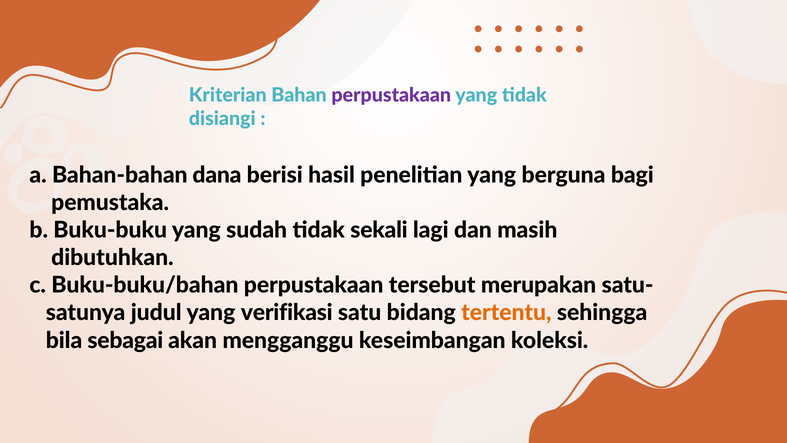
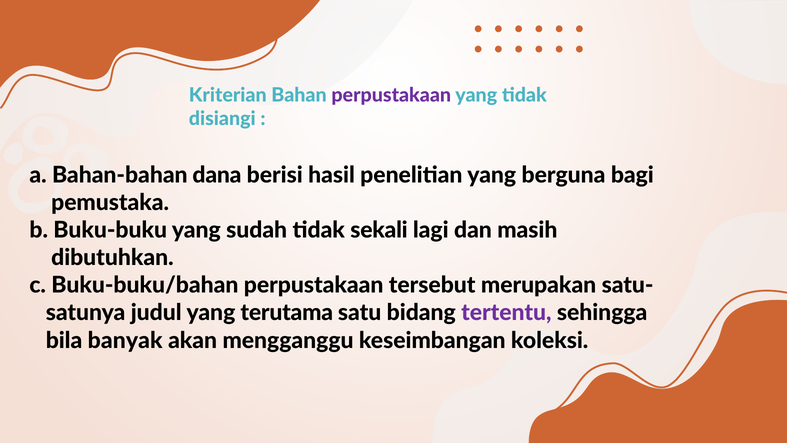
verifikasi: verifikasi -> terutama (287, 313)
tertentu colour: orange -> purple (506, 313)
sebagai: sebagai -> banyak (125, 340)
